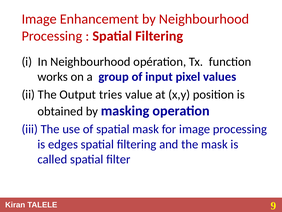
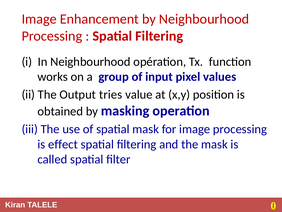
edges: edges -> effect (63, 144)
9: 9 -> 0 (273, 205)
